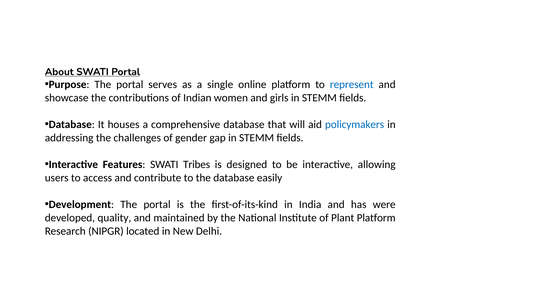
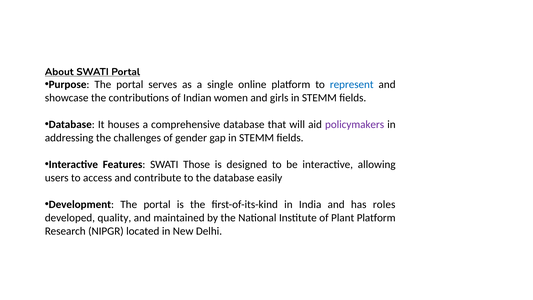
policymakers colour: blue -> purple (355, 125)
Tribes: Tribes -> Those (197, 164)
were: were -> roles (384, 204)
